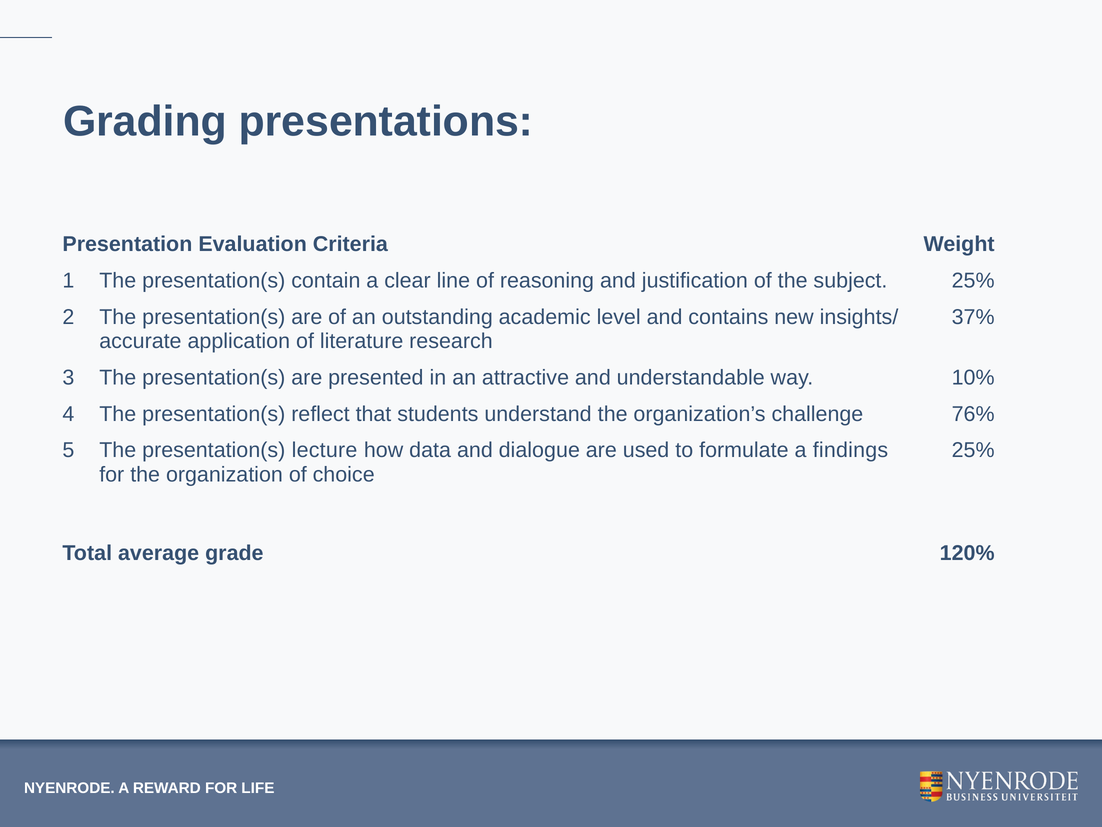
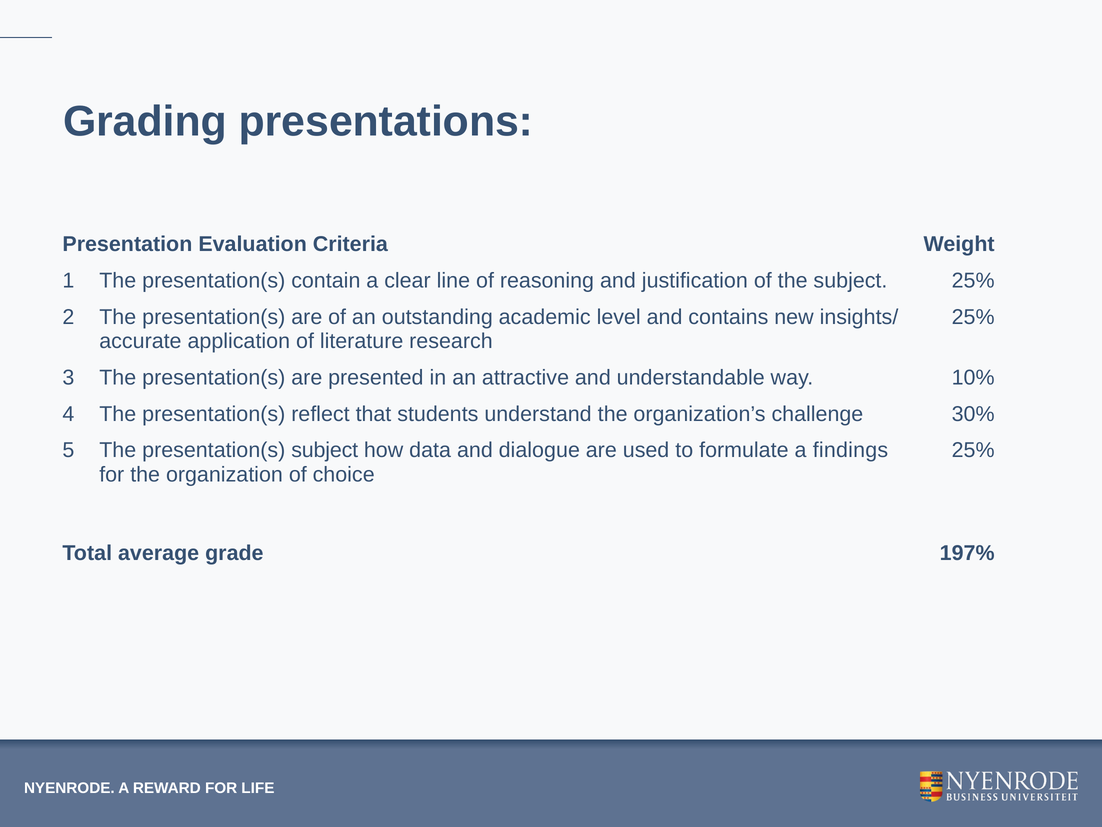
37%: 37% -> 25% (973, 317)
76%: 76% -> 30% (973, 414)
presentation(s lecture: lecture -> subject (325, 450)
120%: 120% -> 197% (967, 553)
